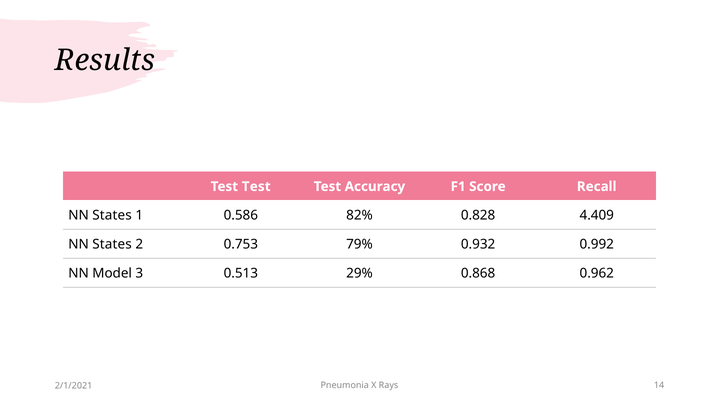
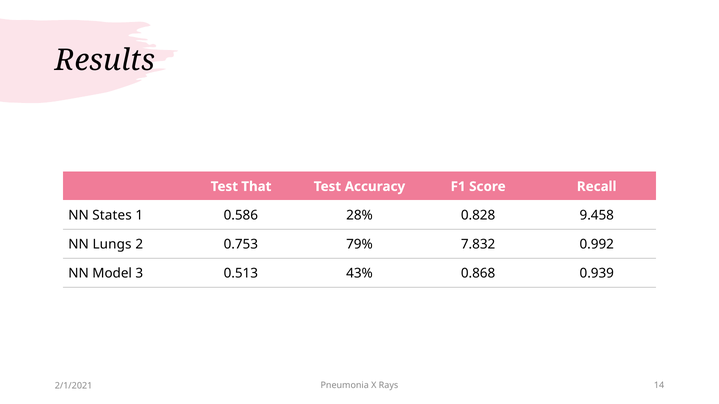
Test: Test -> That (256, 187)
82%: 82% -> 28% (359, 216)
4.409: 4.409 -> 9.458 (597, 216)
States: States -> Lungs (112, 245)
0.932: 0.932 -> 7.832 (478, 245)
29%: 29% -> 43% (359, 273)
0.962: 0.962 -> 0.939 (597, 273)
